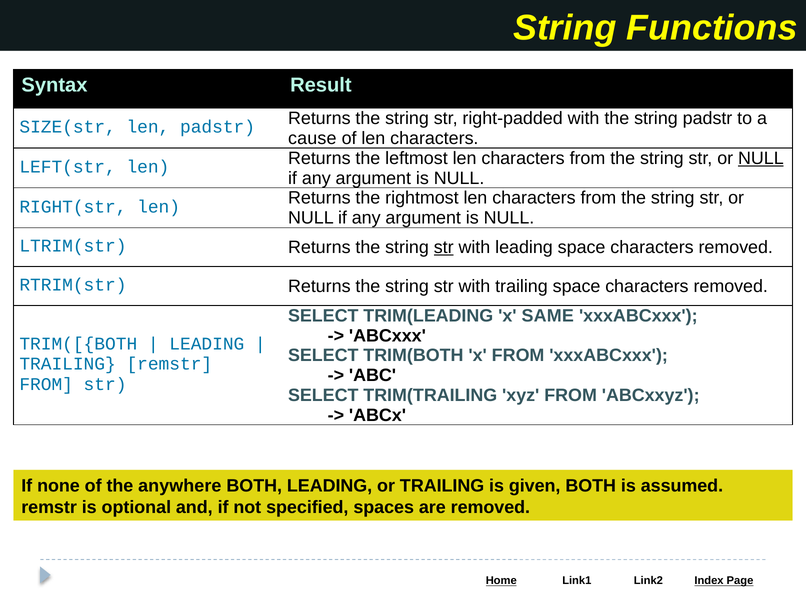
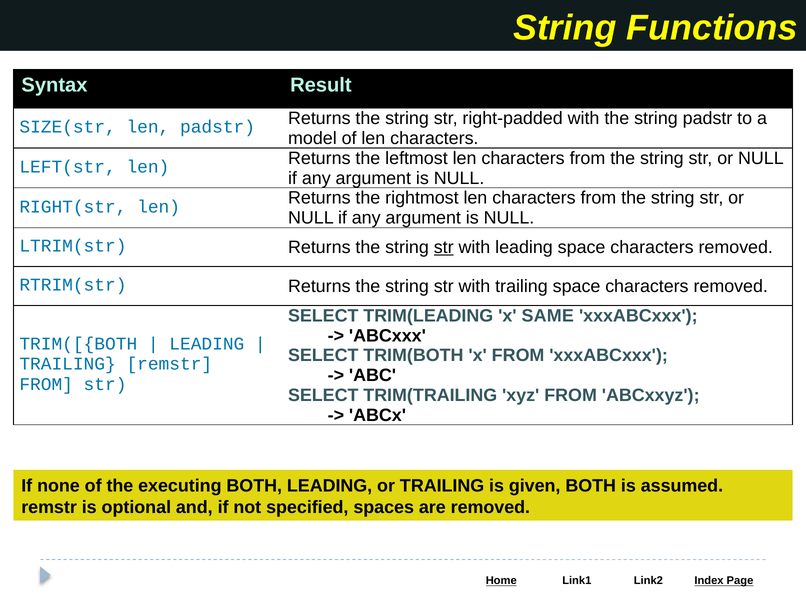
cause: cause -> model (312, 138)
NULL underline: present -> none (761, 158)
anywhere: anywhere -> executing (180, 486)
